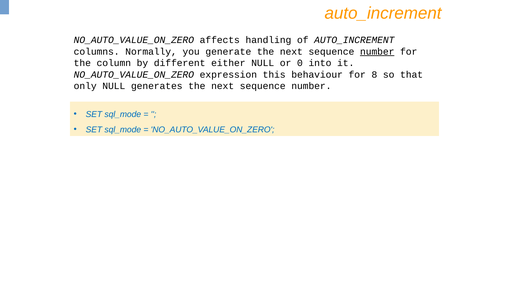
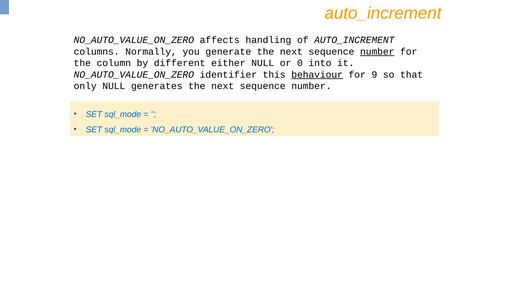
expression: expression -> identifier (228, 74)
behaviour underline: none -> present (317, 74)
8: 8 -> 9 (374, 74)
